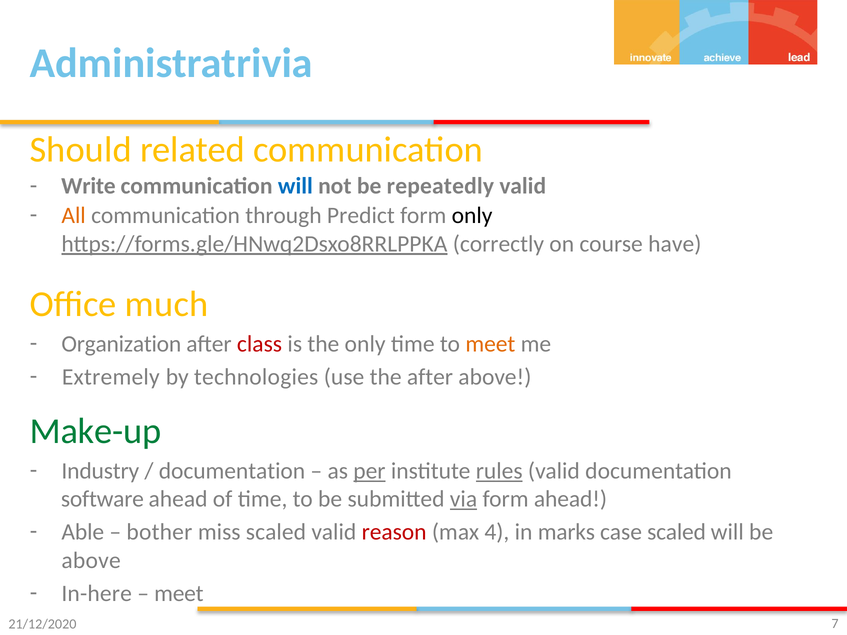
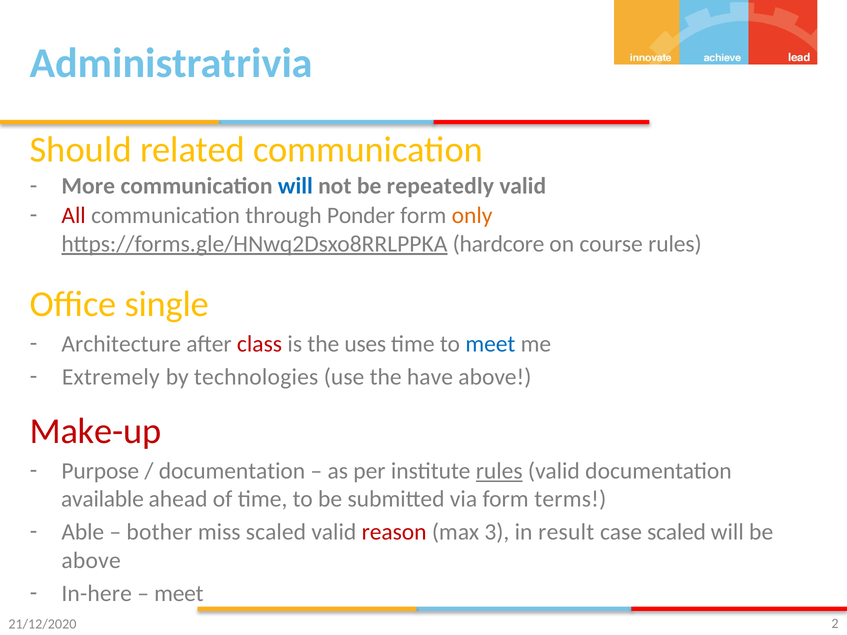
Write: Write -> More (88, 186)
All colour: orange -> red (74, 216)
Predict: Predict -> Ponder (361, 216)
only colour: black -> orange (472, 216)
correctly: correctly -> hardcore (499, 244)
course have: have -> rules (675, 244)
much: much -> single (167, 304)
Organization: Organization -> Architecture (121, 344)
the only: only -> uses (365, 344)
meet colour: orange -> blue (490, 344)
the after: after -> have (430, 377)
Make-up colour: green -> red (95, 431)
Industry: Industry -> Purpose (100, 471)
per underline: present -> none (369, 471)
software: software -> available (102, 499)
via underline: present -> none (464, 499)
form ahead: ahead -> terms (570, 499)
4: 4 -> 3 (497, 532)
marks: marks -> result (566, 532)
7: 7 -> 2 (835, 624)
